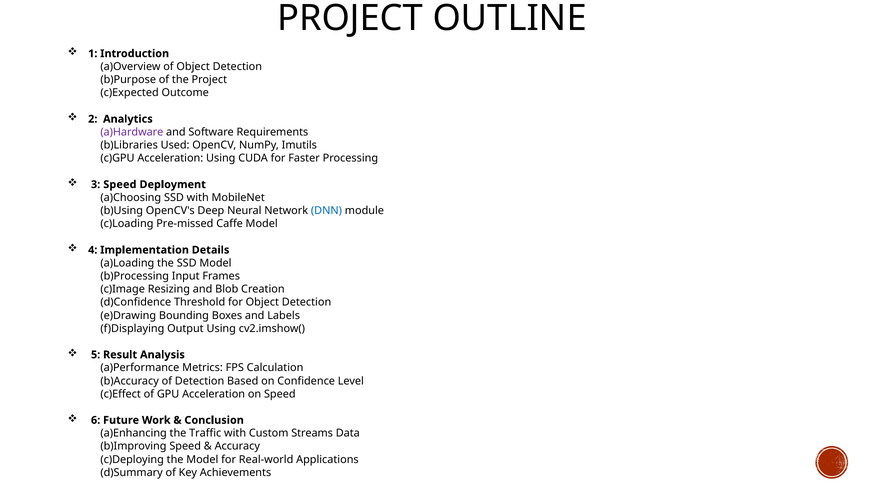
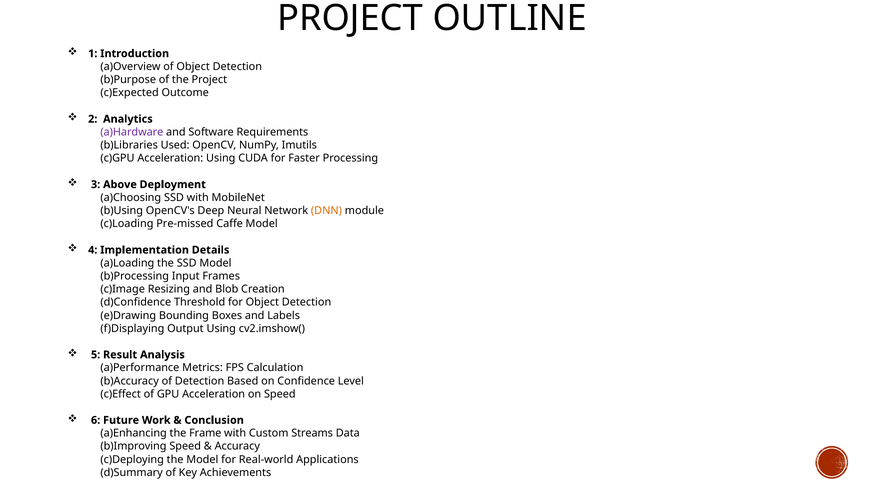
3 Speed: Speed -> Above (120, 184)
DNN colour: blue -> orange (326, 210)
Traffic: Traffic -> Frame (205, 433)
